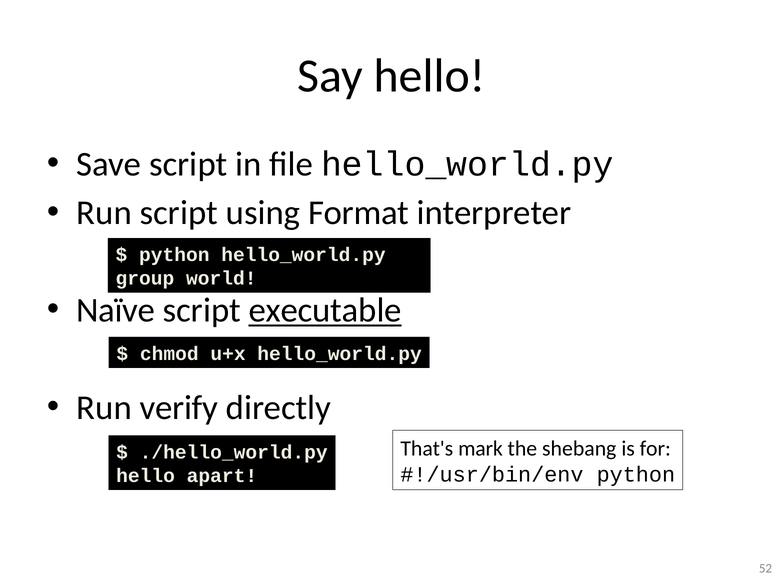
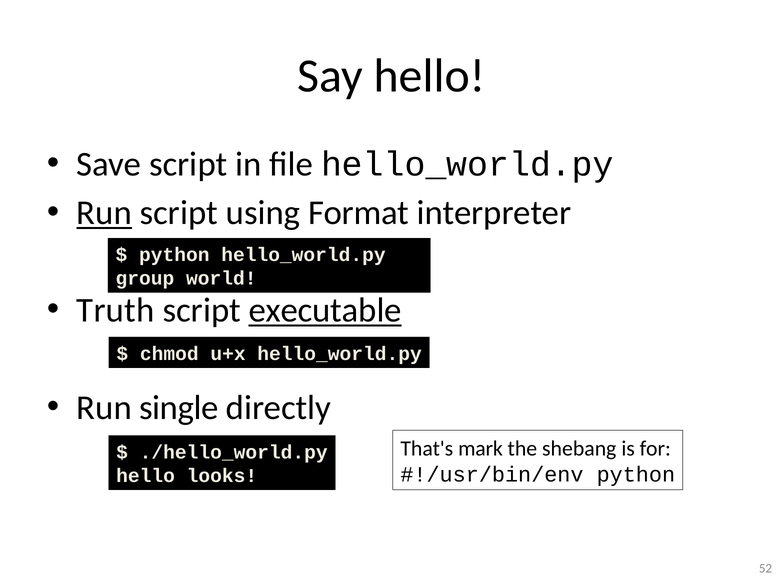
Run underline: none -> present (104, 213)
Naïve: Naïve -> Truth (115, 310)
verify: verify -> single (179, 408)
apart: apart -> looks (222, 476)
